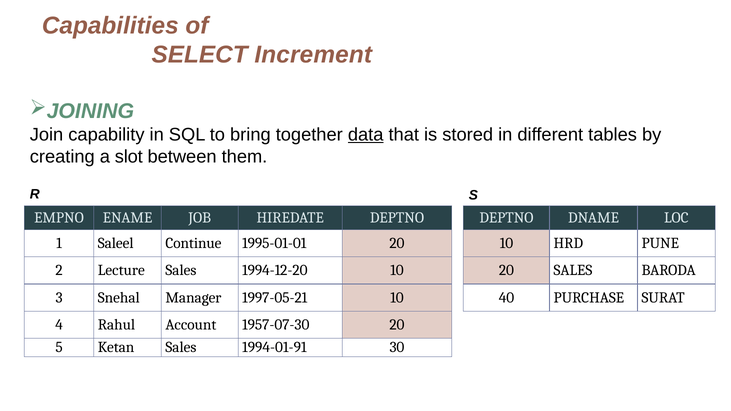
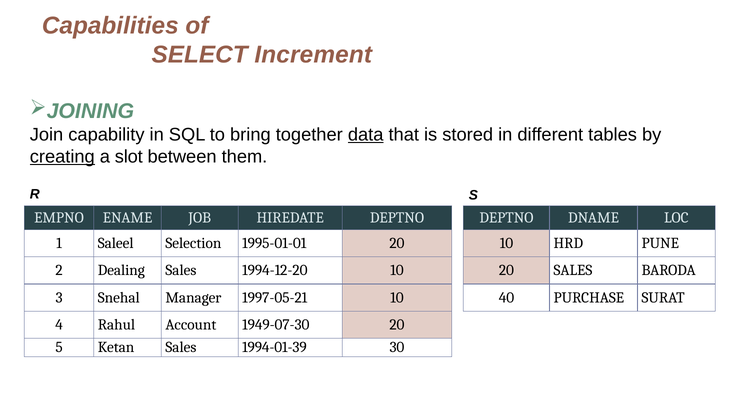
creating underline: none -> present (62, 157)
Continue: Continue -> Selection (193, 243)
Lecture: Lecture -> Dealing (121, 270)
1957-07-30: 1957-07-30 -> 1949-07-30 (276, 325)
1994-01-91: 1994-01-91 -> 1994-01-39 (274, 347)
